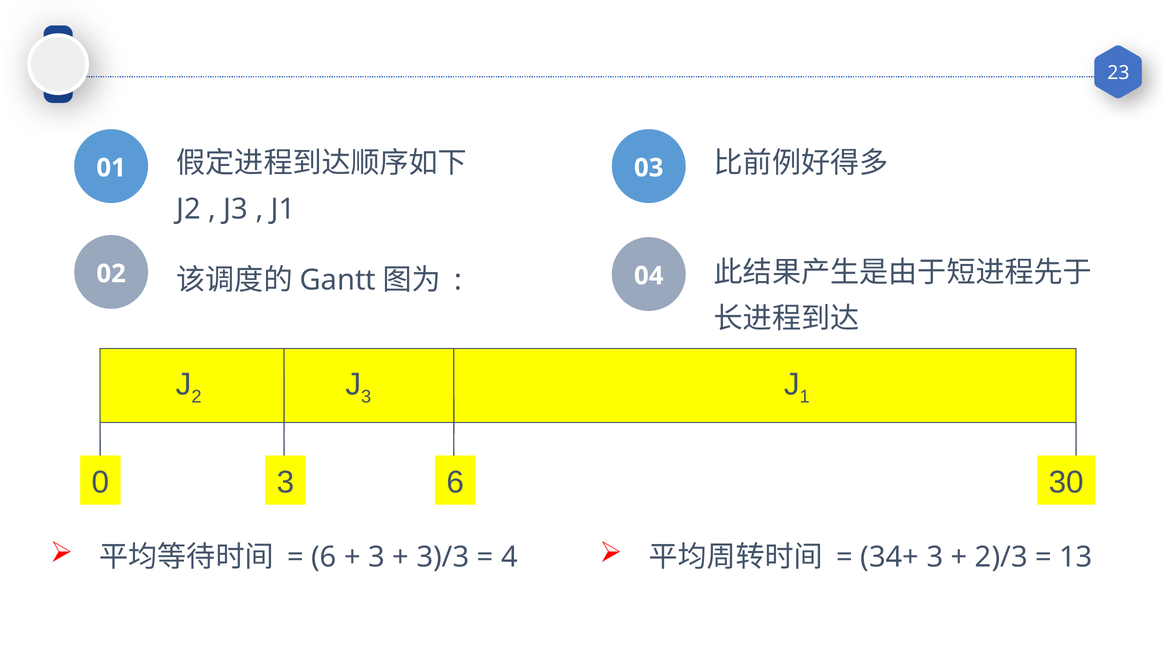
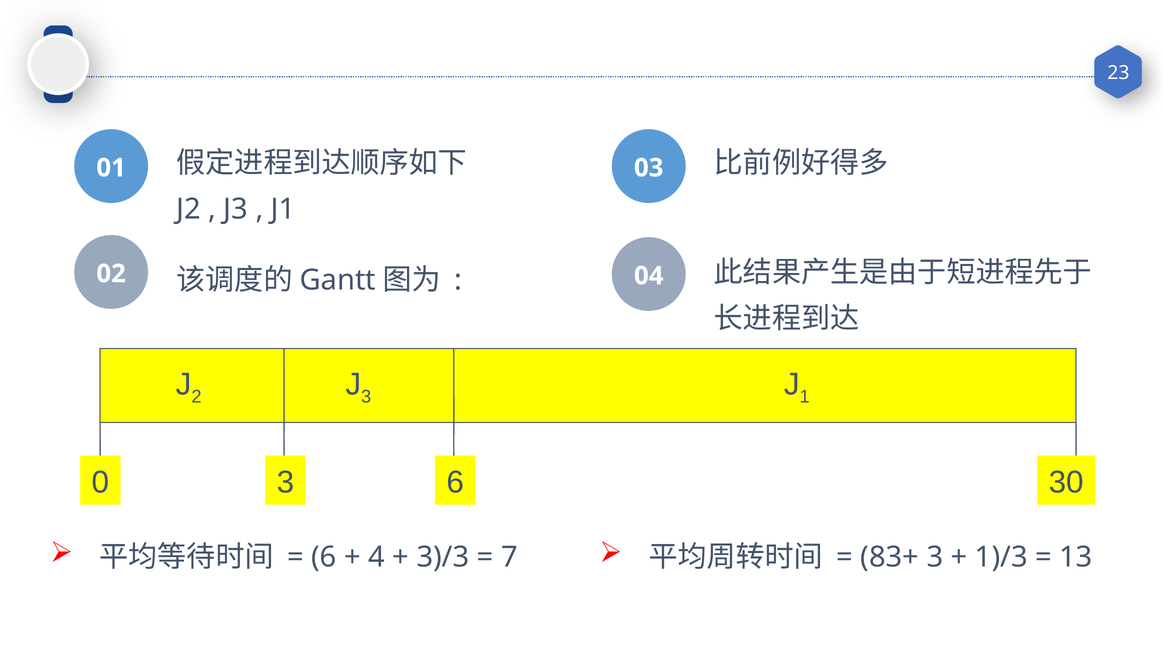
3: 3 -> 4 (377, 557)
4: 4 -> 7 (509, 557)
34+: 34+ -> 83+ (890, 557)
2)/3: 2)/3 -> 1)/3 (1001, 557)
